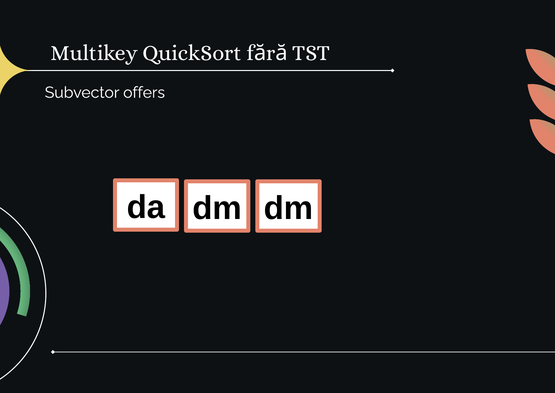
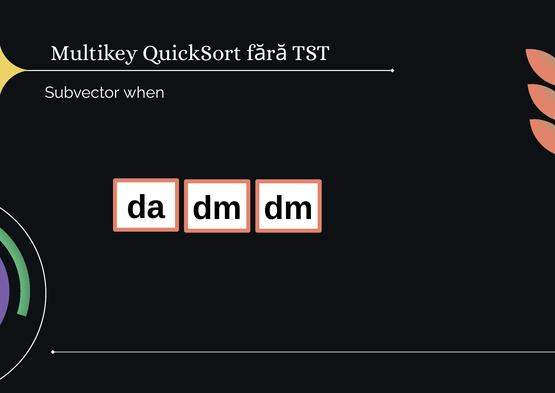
offers: offers -> when (144, 92)
